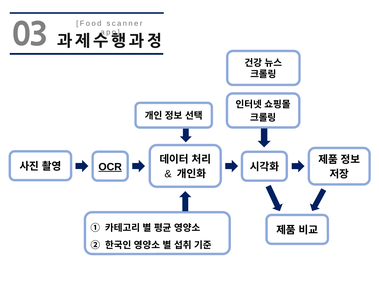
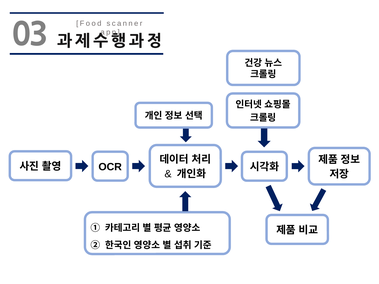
OCR underline: present -> none (110, 167)
